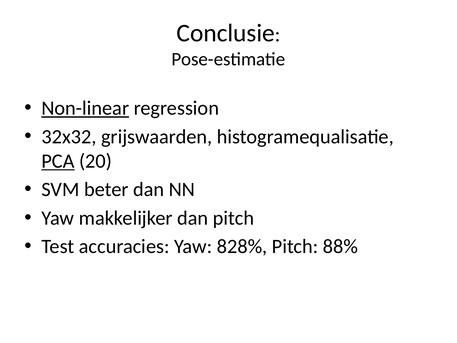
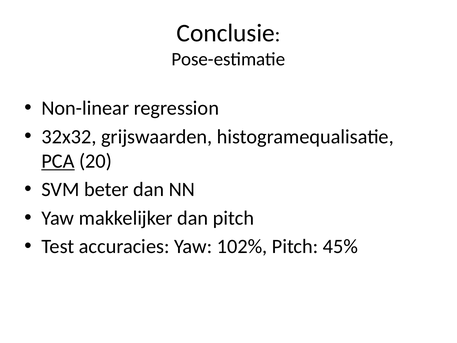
Non-linear underline: present -> none (85, 108)
828%: 828% -> 102% (242, 246)
88%: 88% -> 45% (340, 246)
